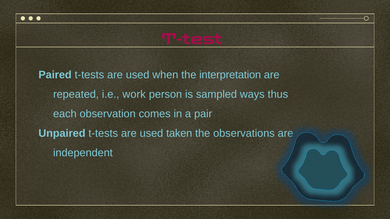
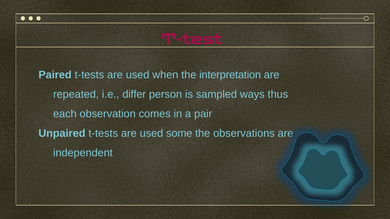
work: work -> differ (134, 95)
taken: taken -> some (179, 134)
